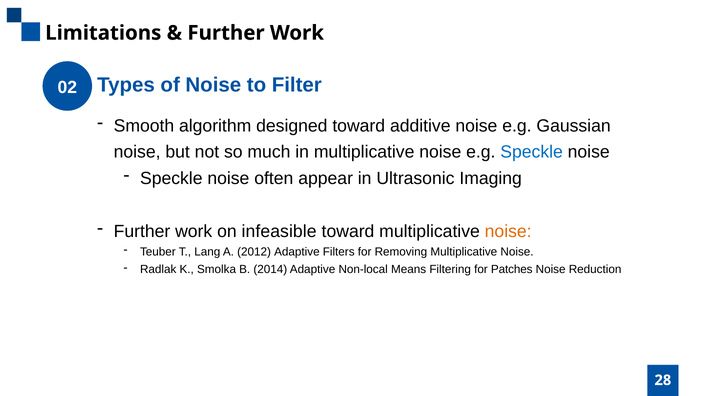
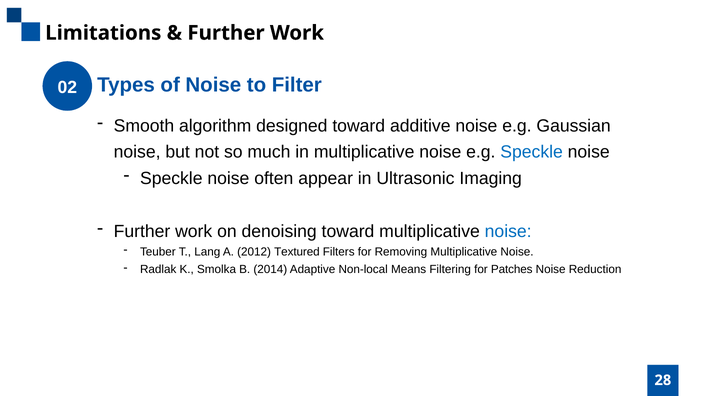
infeasible: infeasible -> denoising (279, 231)
noise colour: orange -> blue (508, 231)
2012 Adaptive: Adaptive -> Textured (297, 252)
